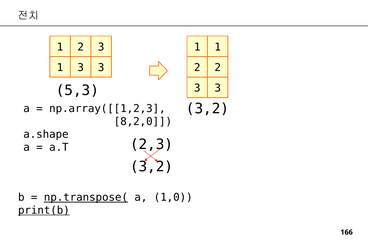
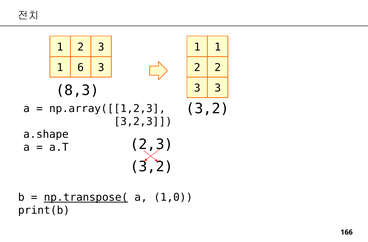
1 3: 3 -> 6 (81, 67)
5,3: 5,3 -> 8,3 (77, 90)
8,2,0: 8,2,0 -> 3,2,3 (143, 121)
print(b underline: present -> none (44, 210)
